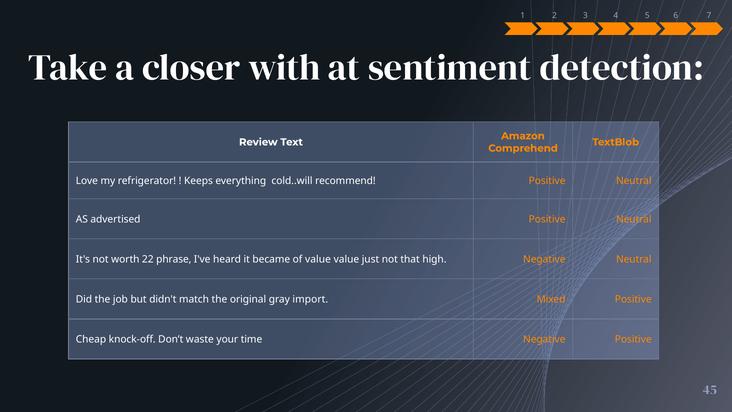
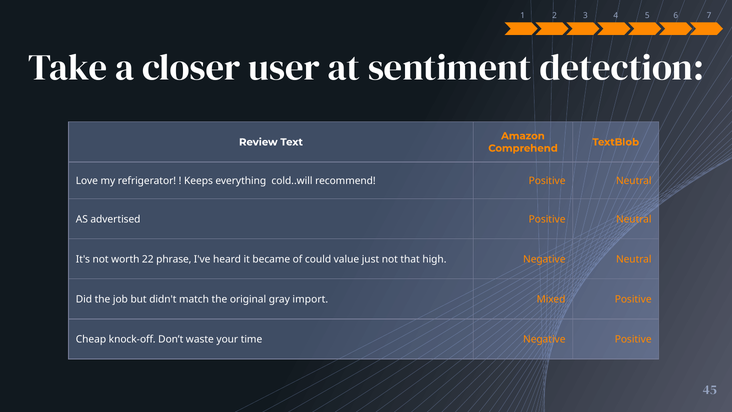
with: with -> user (284, 67)
of value: value -> could (318, 259)
